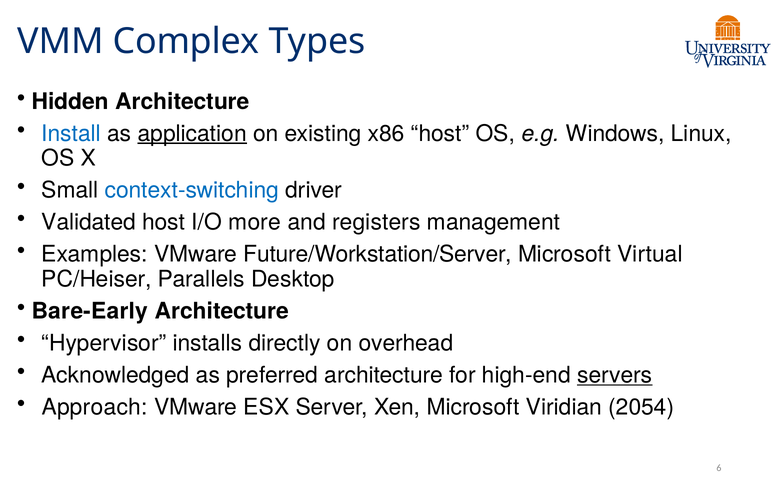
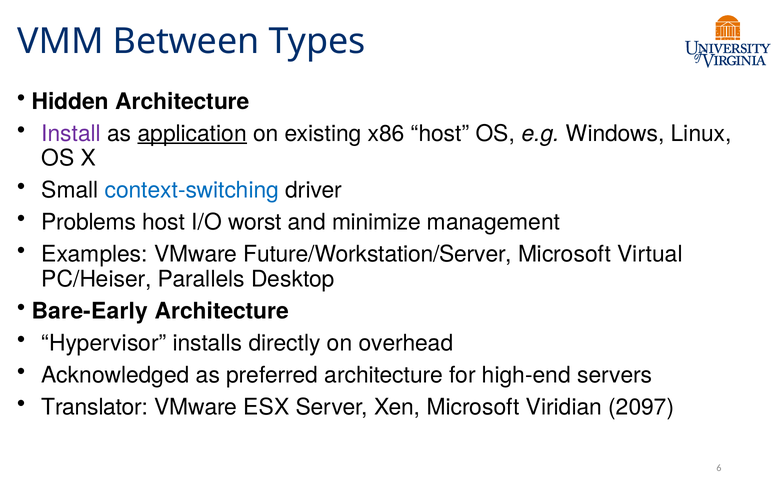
Complex: Complex -> Between (186, 41)
Install colour: blue -> purple (71, 133)
Validated: Validated -> Problems (89, 222)
more: more -> worst (255, 222)
registers: registers -> minimize (377, 222)
servers underline: present -> none (615, 375)
Approach: Approach -> Translator (95, 407)
2054: 2054 -> 2097 (641, 407)
